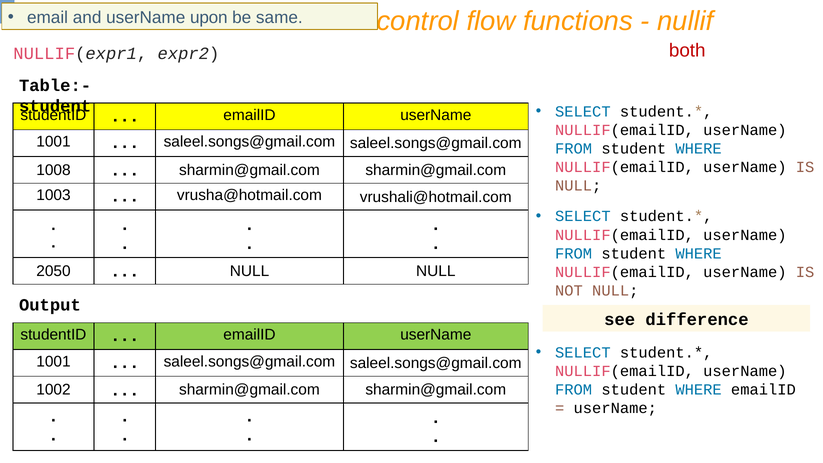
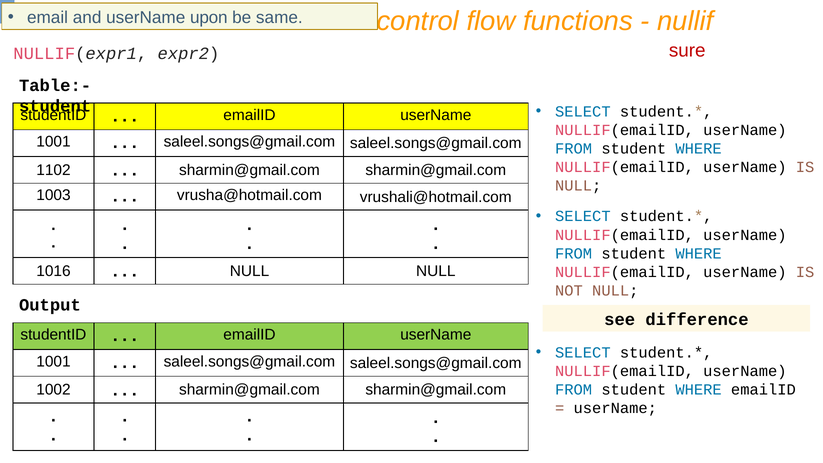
both: both -> sure (687, 51)
1008: 1008 -> 1102 (53, 170)
2050: 2050 -> 1016 (53, 271)
